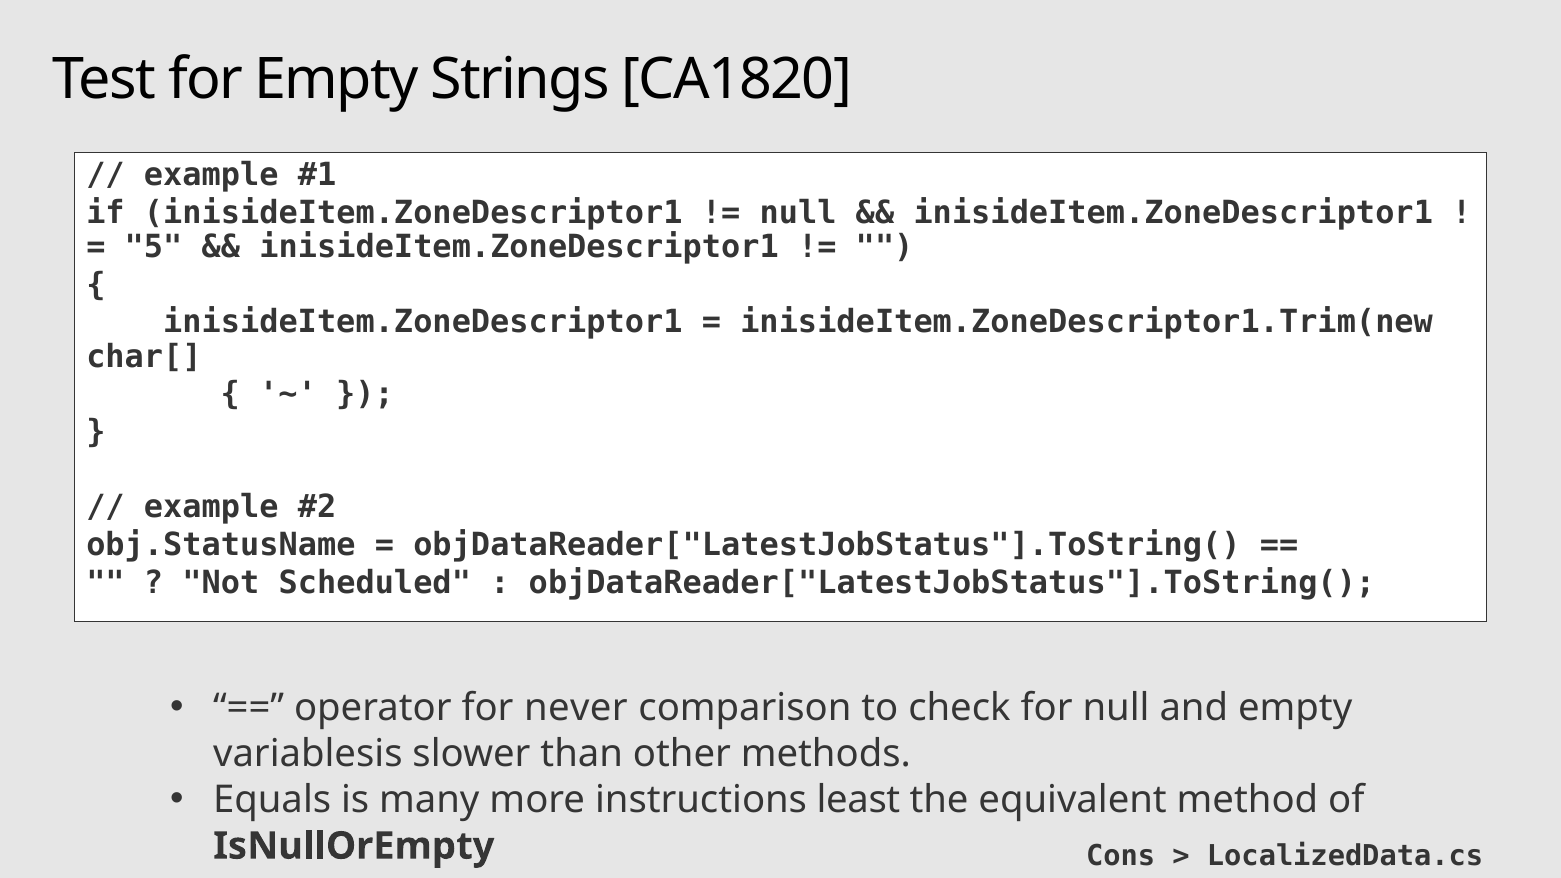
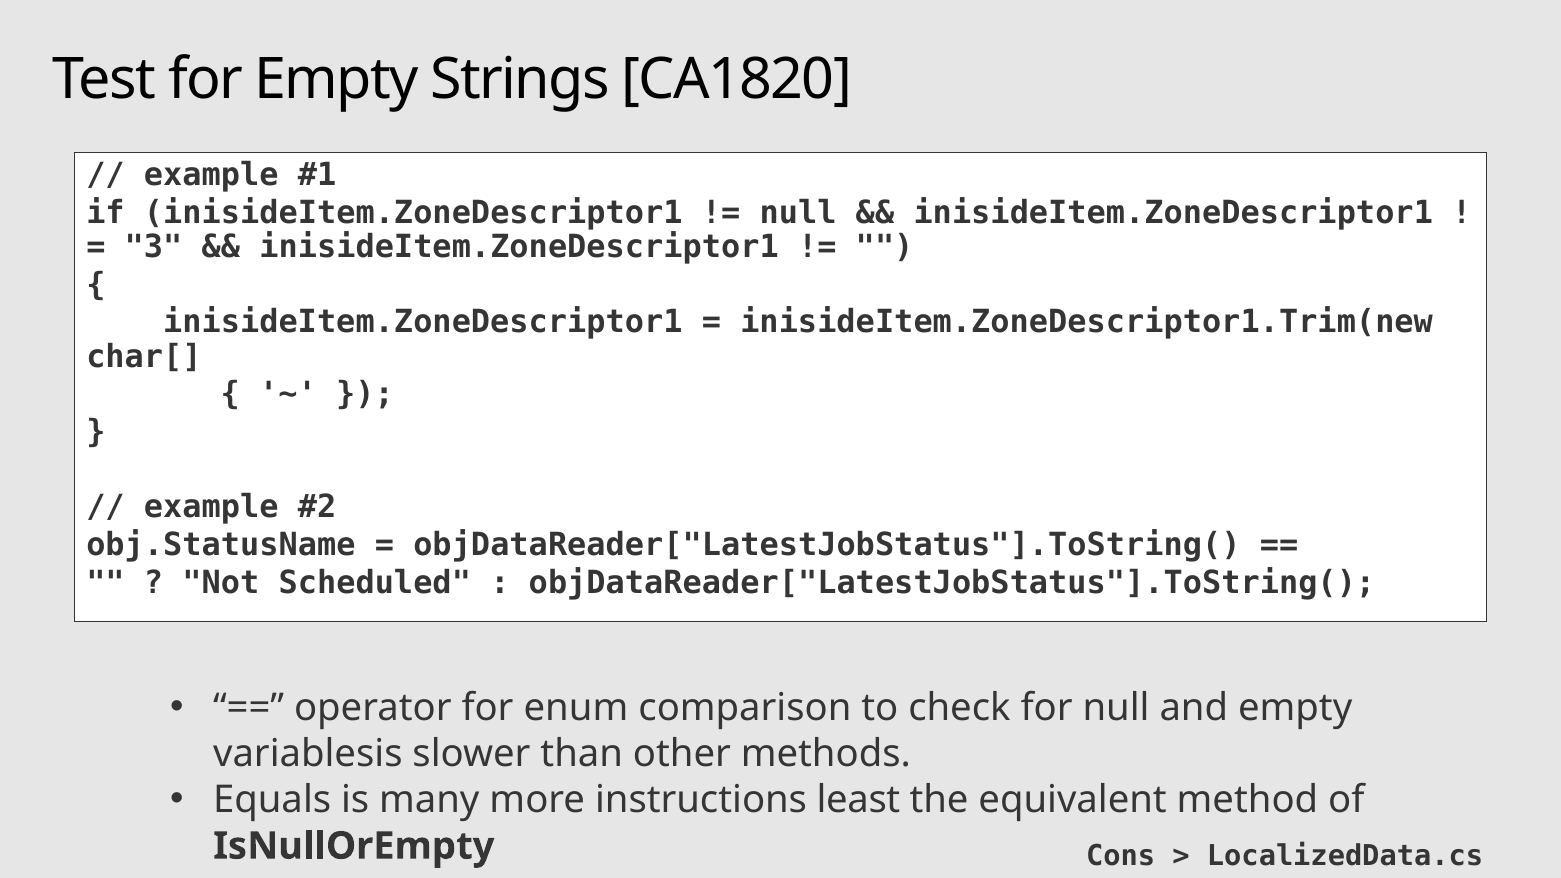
5: 5 -> 3 (154, 247)
never: never -> enum (576, 708)
